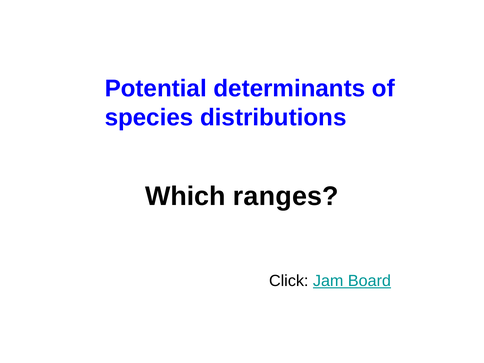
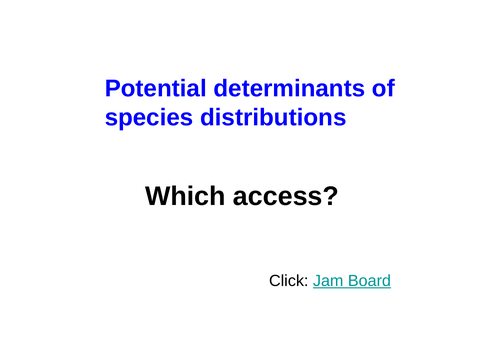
ranges: ranges -> access (286, 196)
